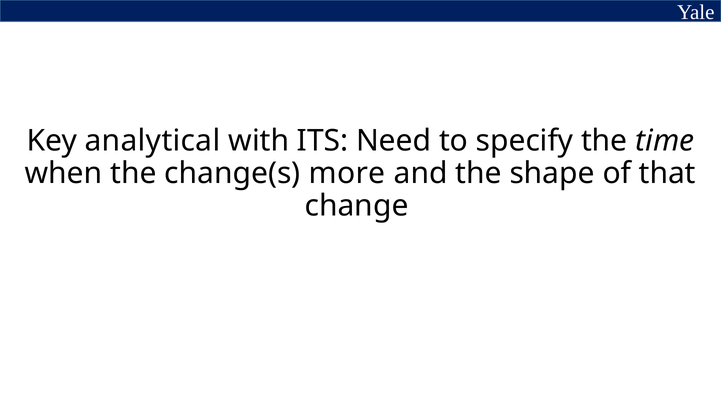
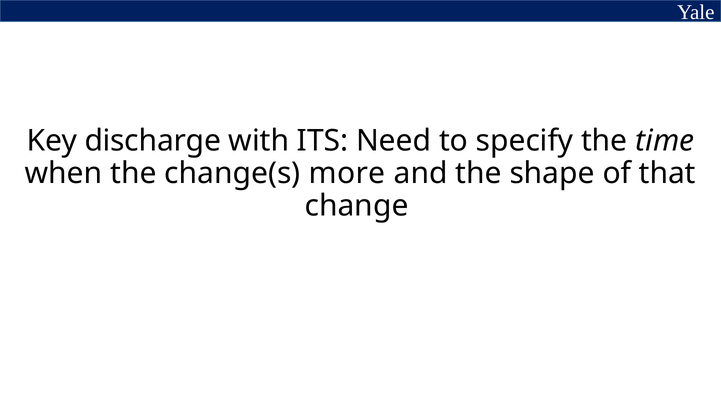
analytical: analytical -> discharge (153, 141)
